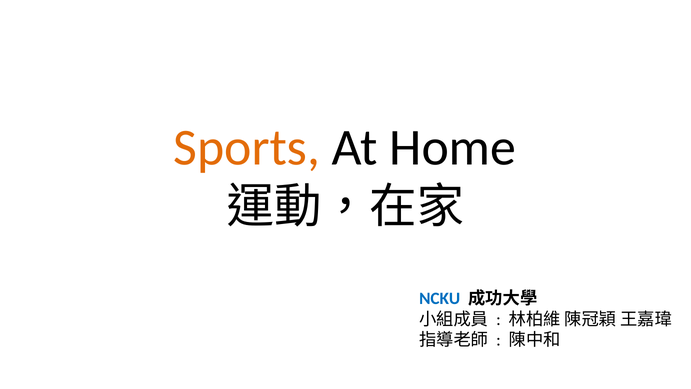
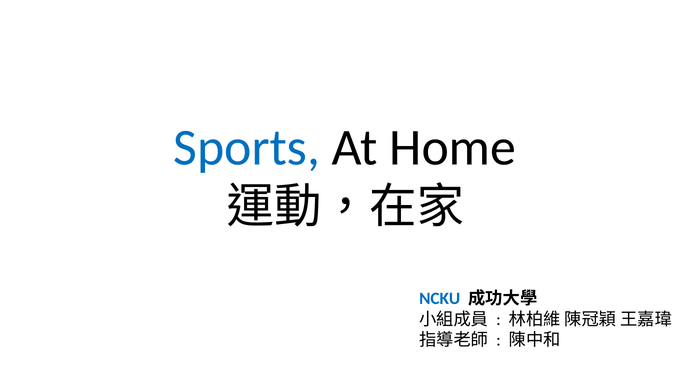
Sports colour: orange -> blue (247, 148)
